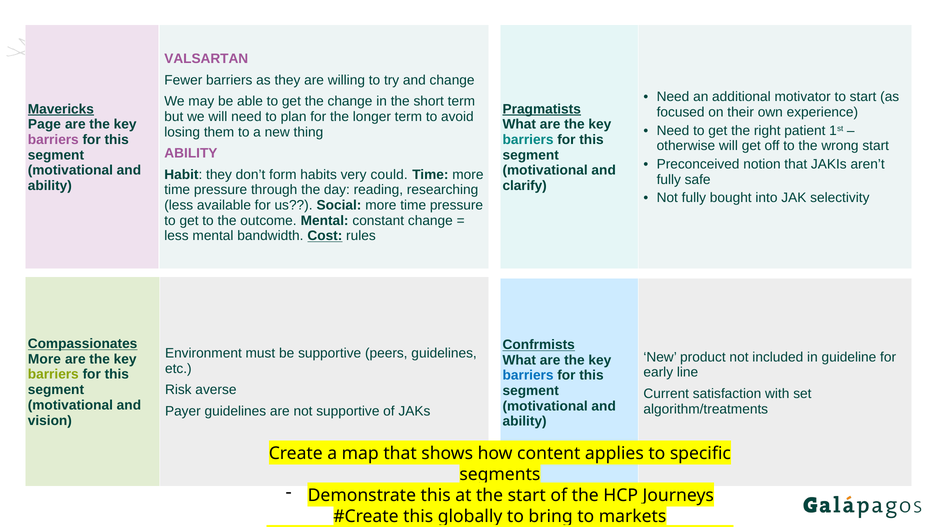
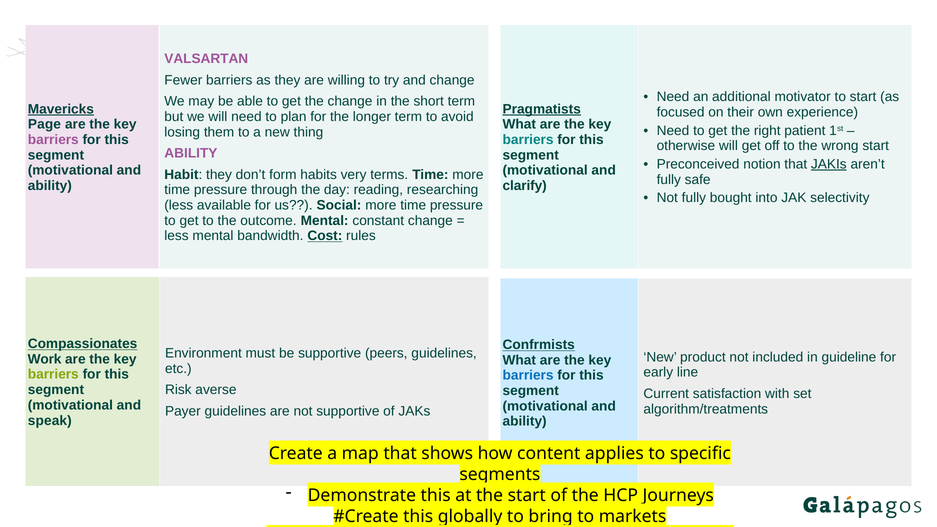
JAKIs underline: none -> present (829, 164)
could: could -> terms (389, 175)
More: More -> Work (45, 359)
vision: vision -> speak (50, 421)
